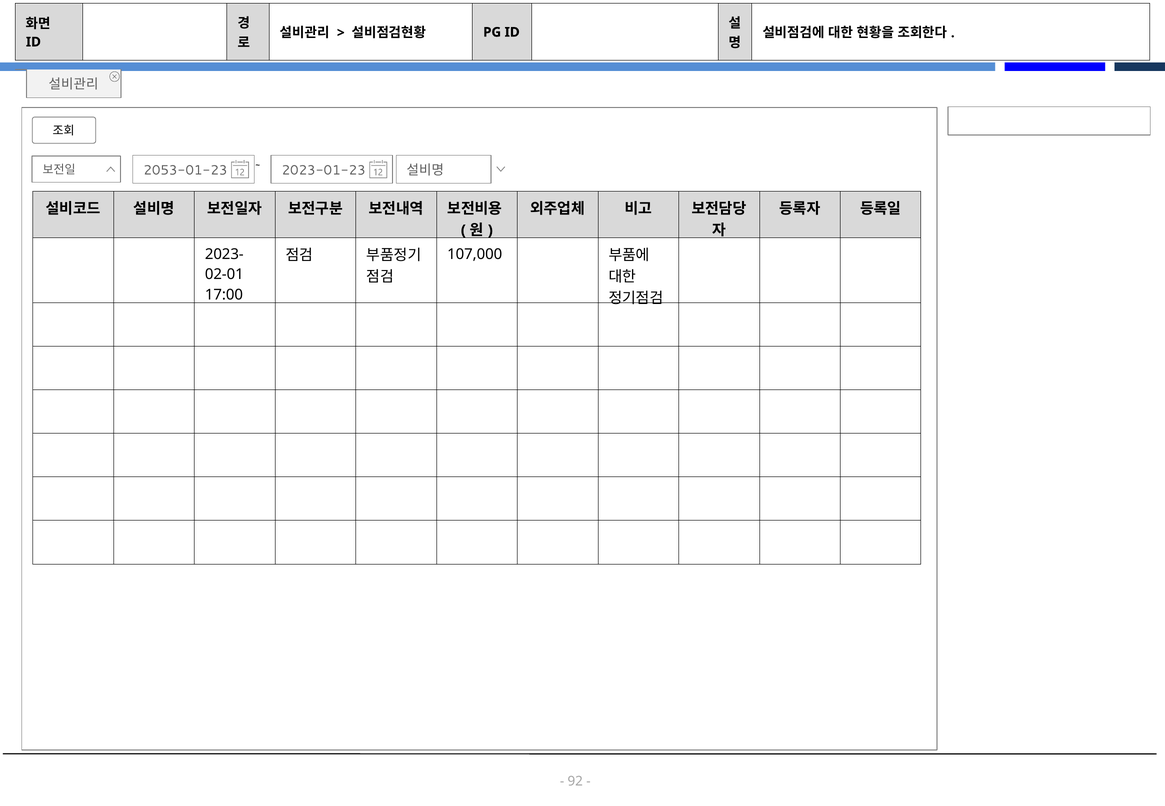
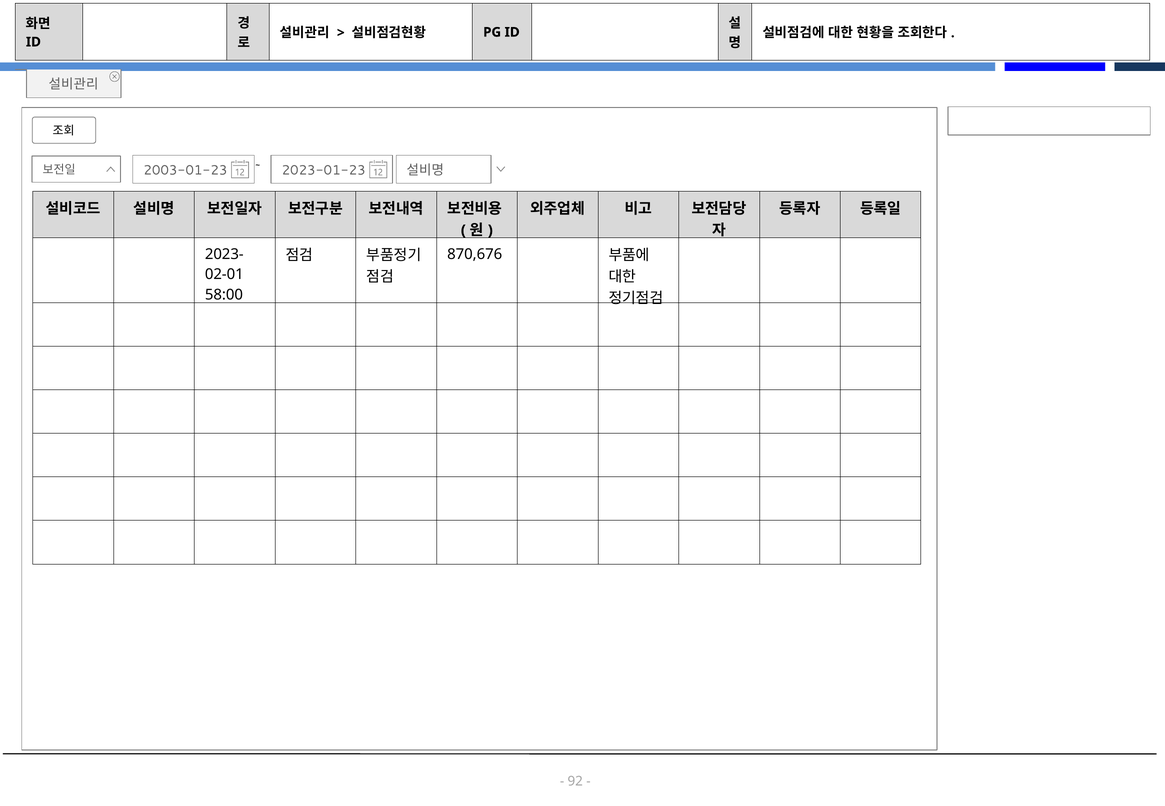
2053-01-23: 2053-01-23 -> 2003-01-23 (185, 170)
107,000: 107,000 -> 870,676 (475, 254)
17:00: 17:00 -> 58:00 (224, 295)
